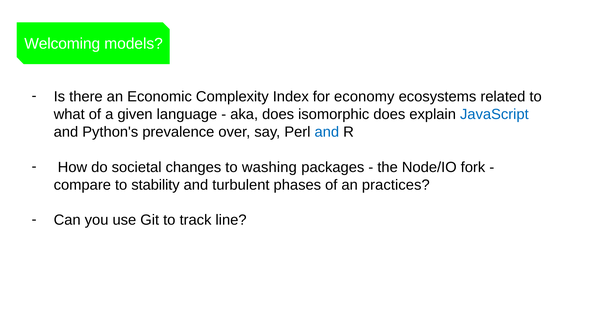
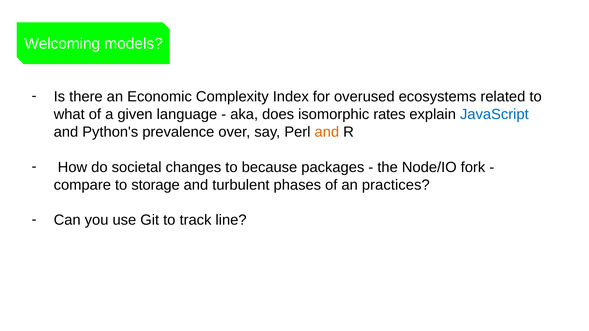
economy: economy -> overused (364, 97)
isomorphic does: does -> rates (389, 114)
and colour: blue -> orange (327, 132)
washing: washing -> because (269, 167)
stability: stability -> storage (156, 185)
